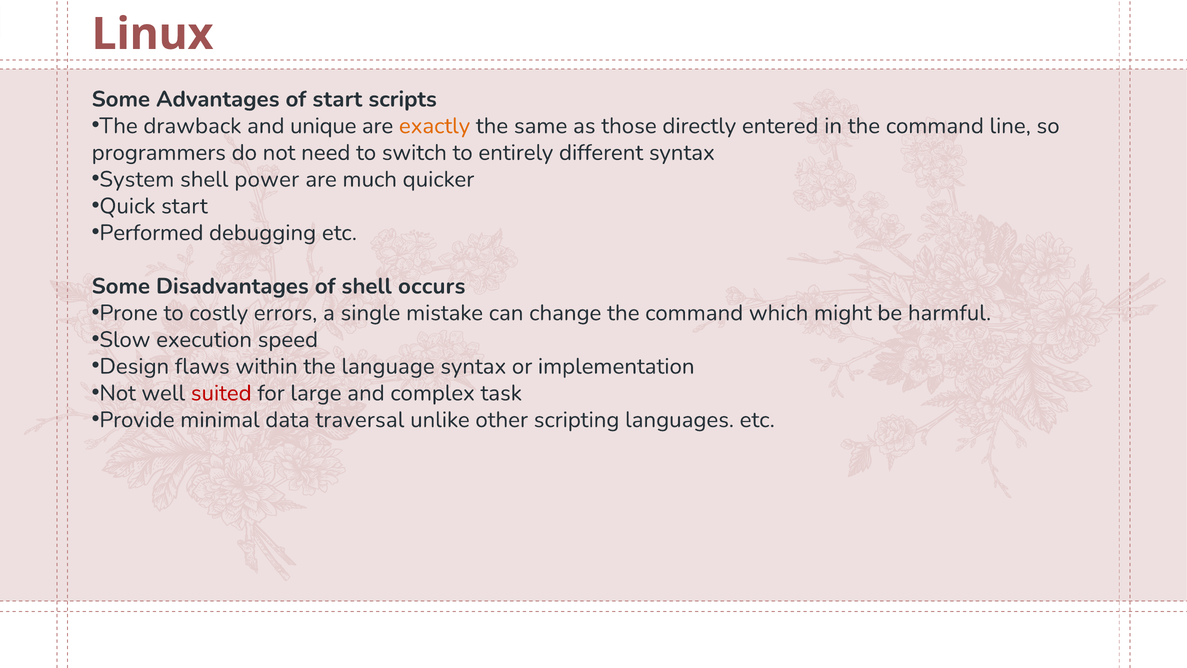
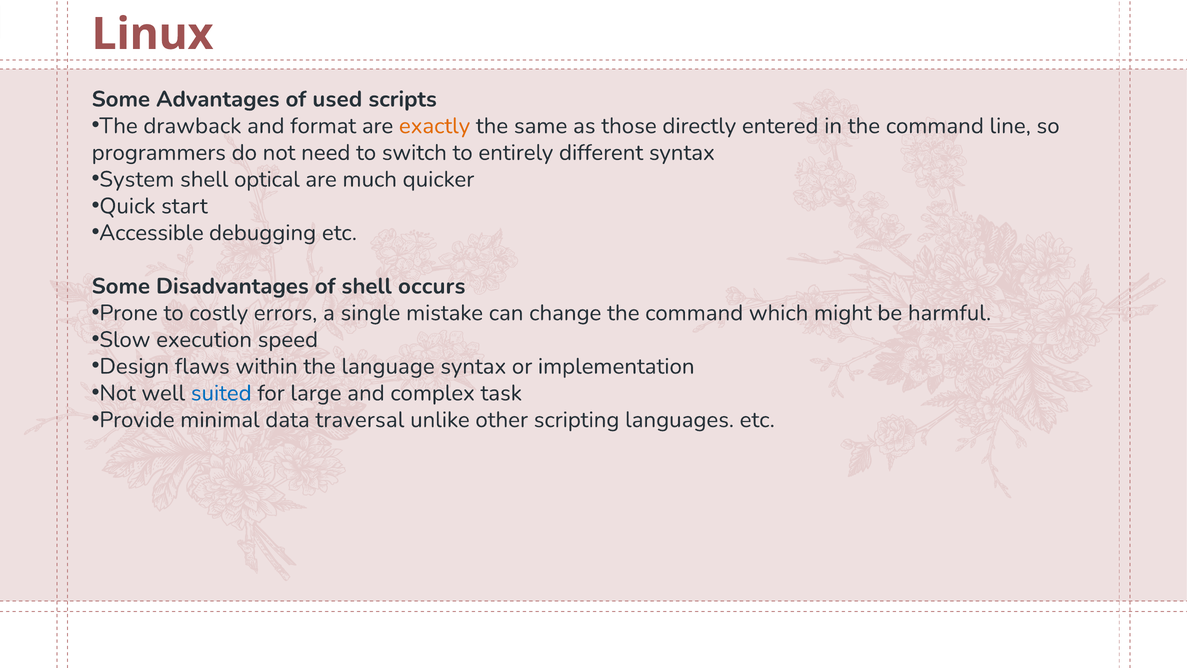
of start: start -> used (337, 99)
unique: unique -> format (323, 126)
power: power -> optical (267, 179)
Performed: Performed -> Accessible (151, 233)
suited colour: red -> blue (221, 393)
